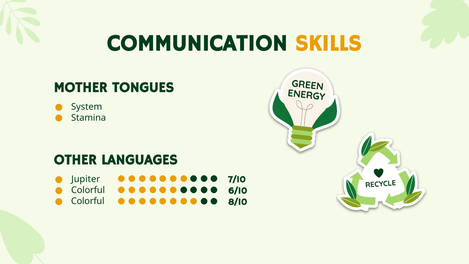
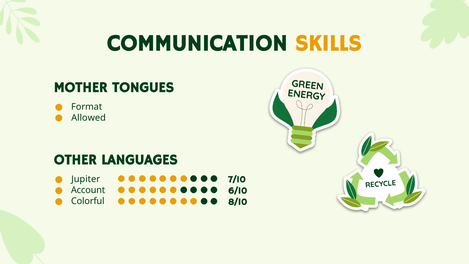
System: System -> Format (87, 107)
Stamina: Stamina -> Allowed (89, 118)
Colorful: Colorful -> Account (88, 190)
